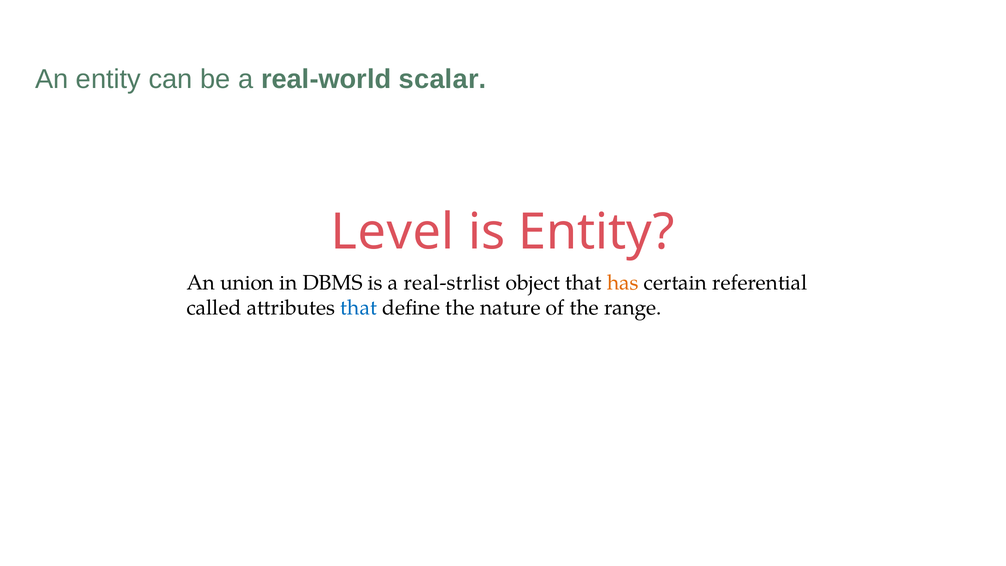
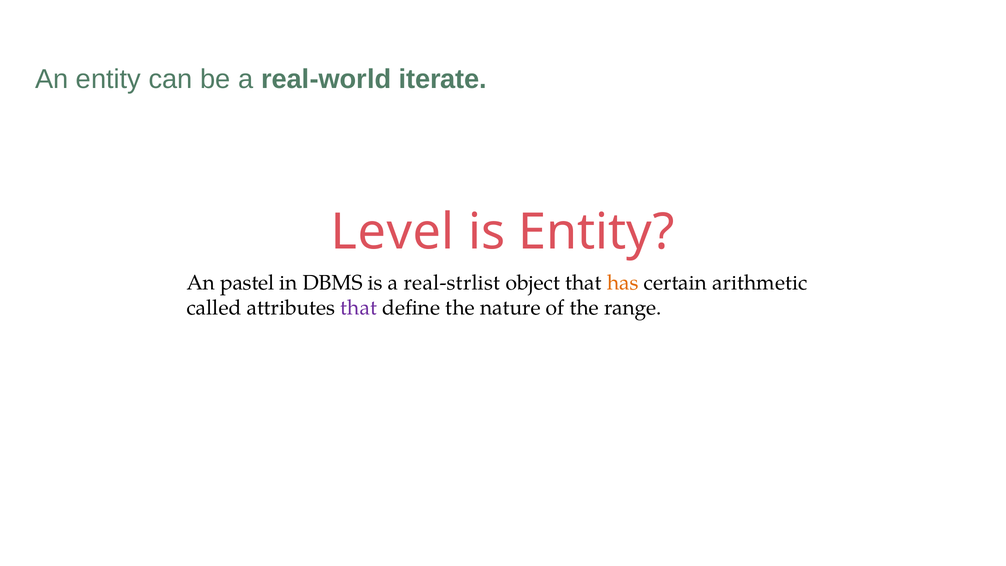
scalar: scalar -> iterate (443, 79)
union: union -> pastel (247, 283)
referential: referential -> arithmetic (760, 283)
that colour: blue -> purple (359, 308)
